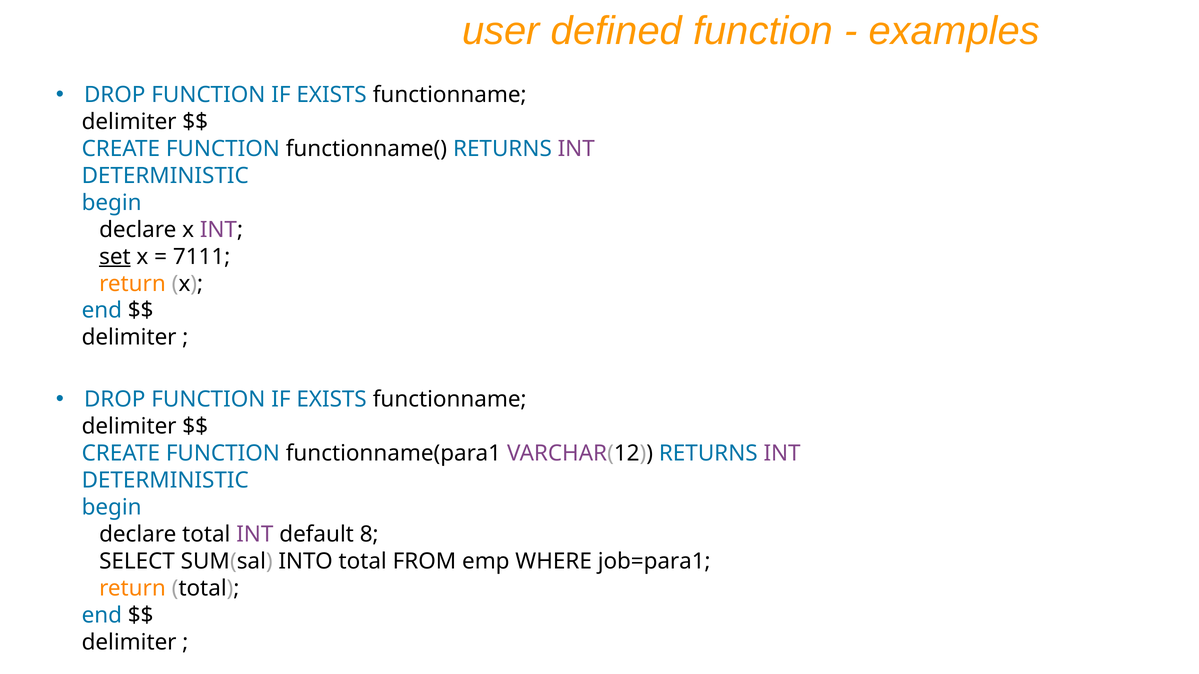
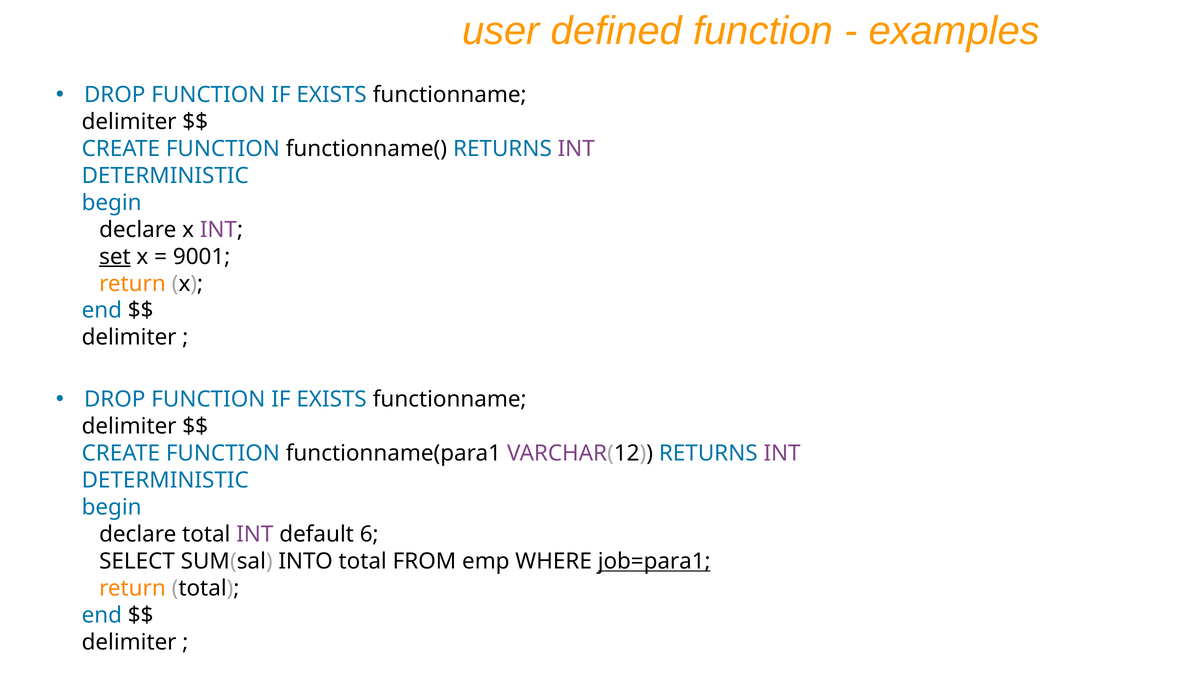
7111: 7111 -> 9001 (202, 257)
8: 8 -> 6 (369, 535)
job=para1 underline: none -> present (654, 562)
